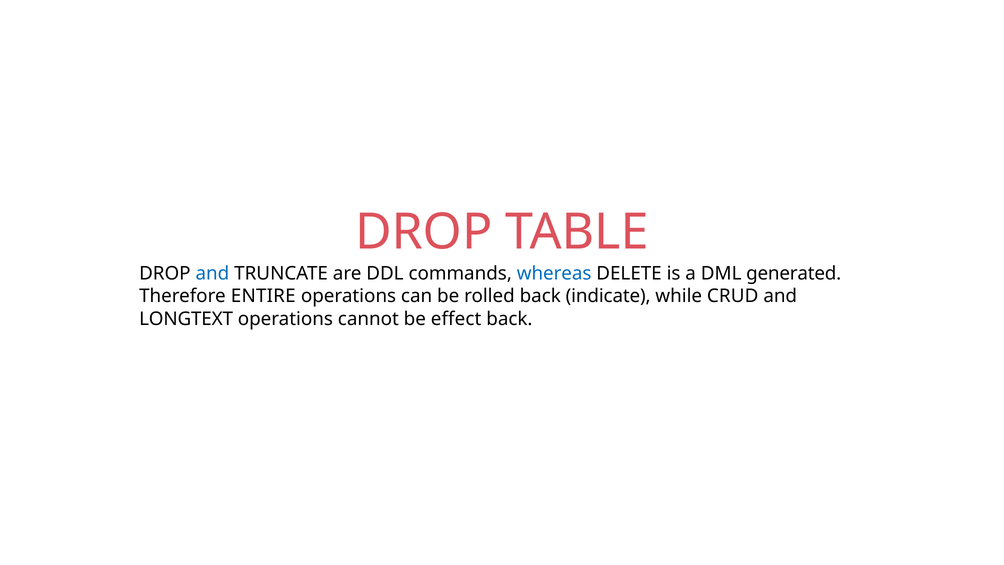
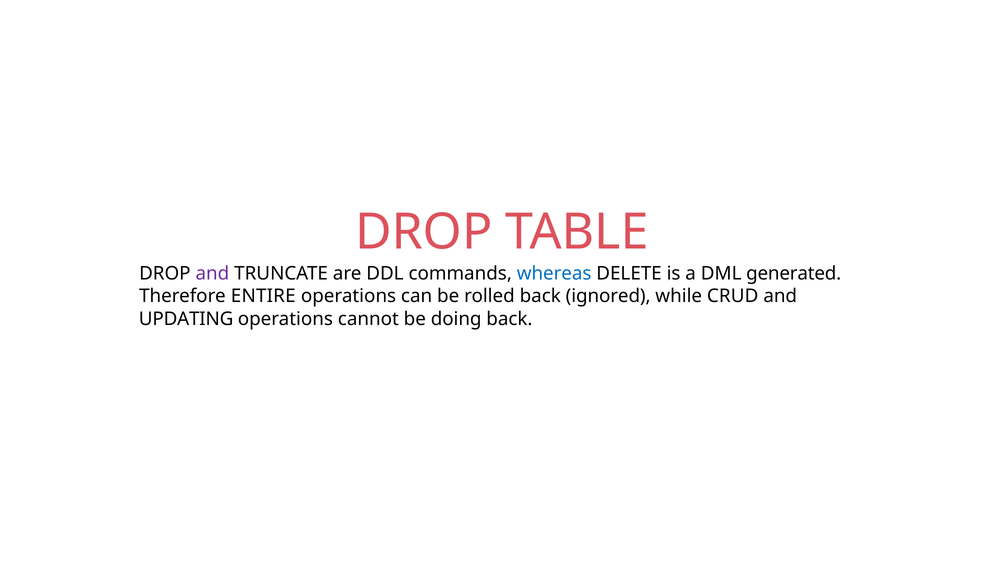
and colour: blue -> purple (212, 274)
indicate: indicate -> ignored (608, 296)
LONGTEXT: LONGTEXT -> UPDATING (186, 319)
effect: effect -> doing (456, 319)
